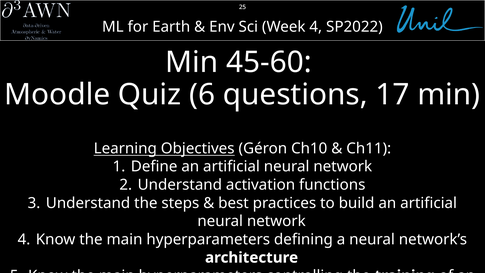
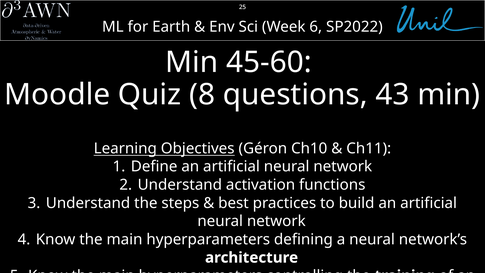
4: 4 -> 6 (316, 27)
6: 6 -> 8 (202, 95)
17: 17 -> 43 (393, 95)
